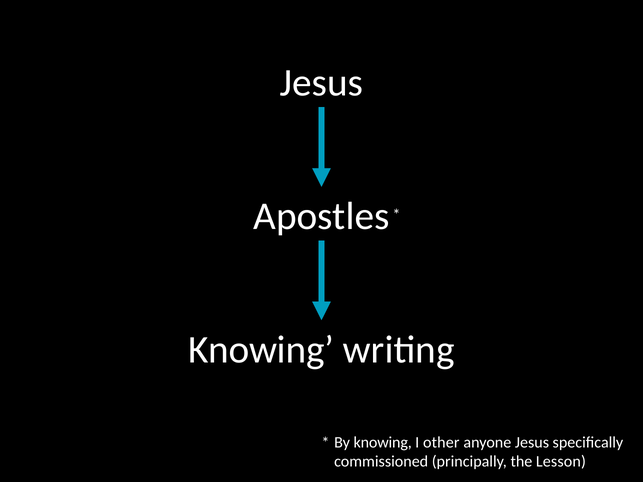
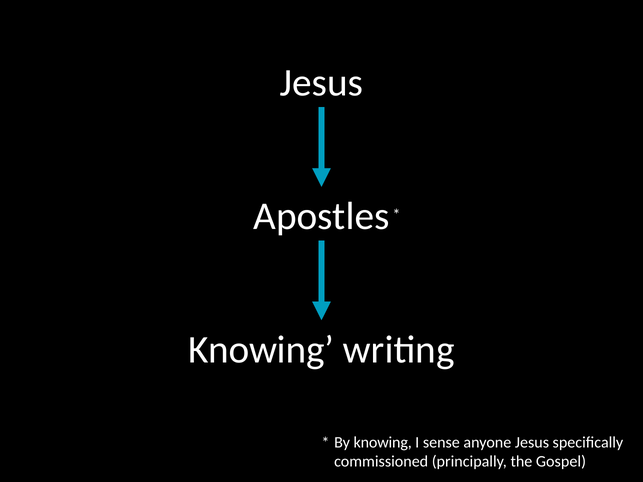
other: other -> sense (441, 443)
Lesson: Lesson -> Gospel (561, 462)
